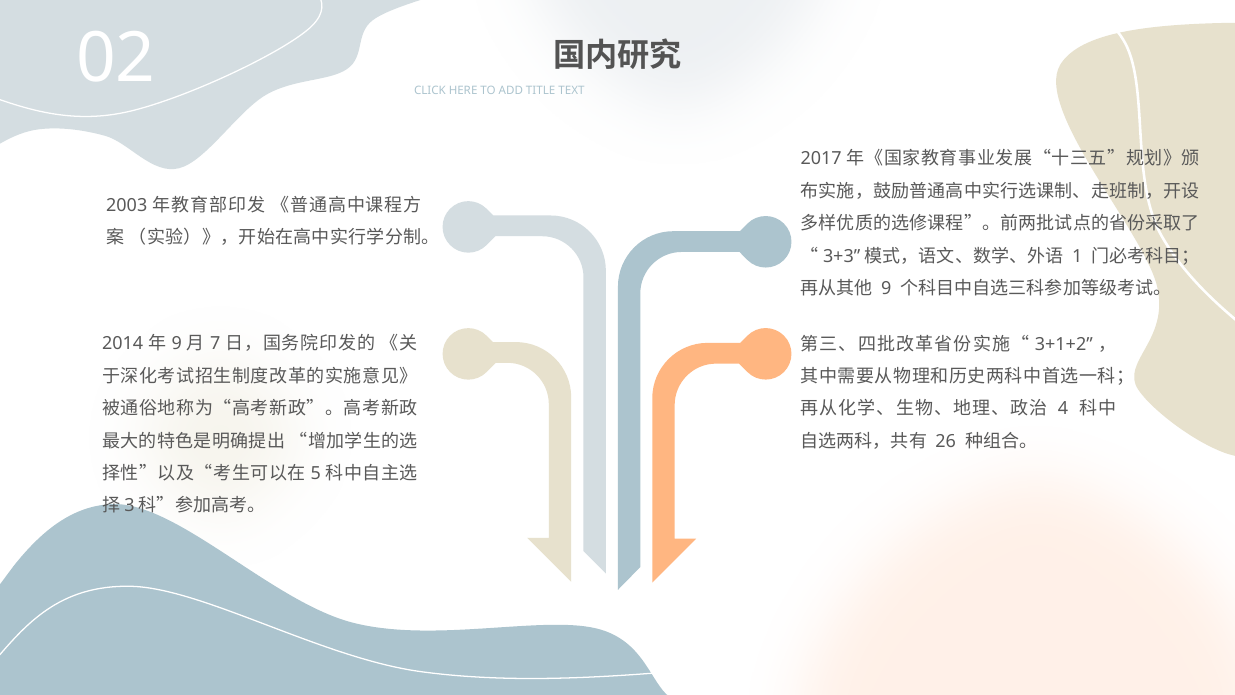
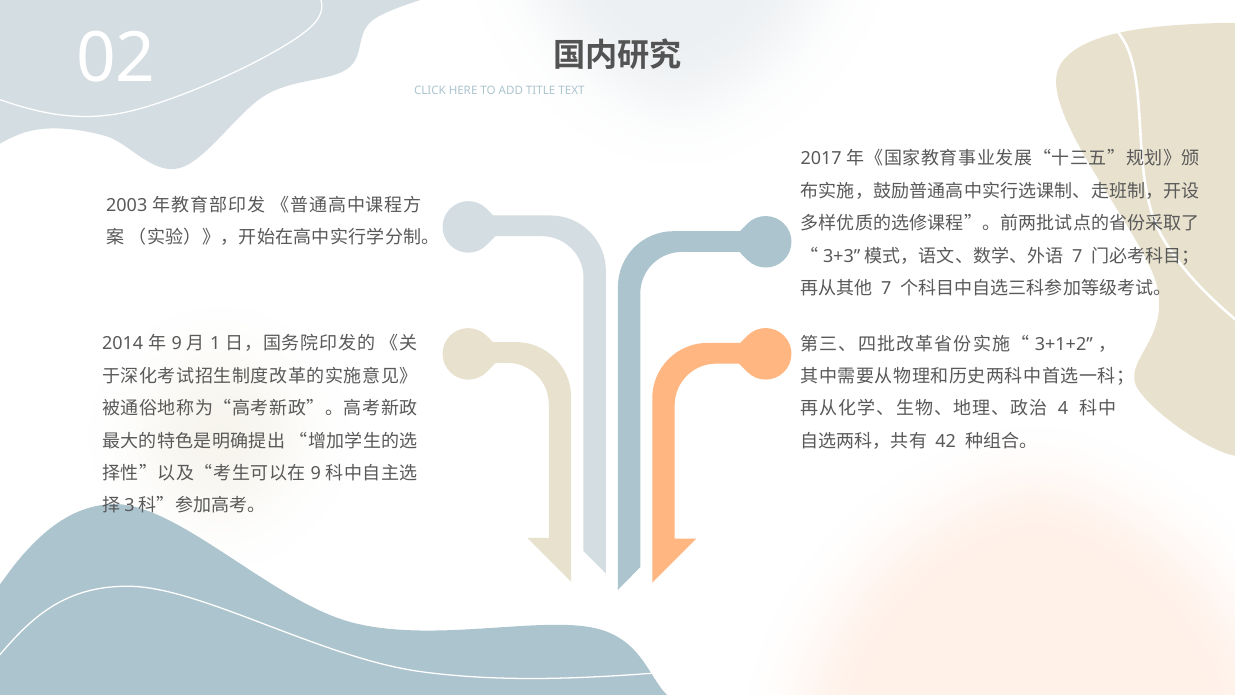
1: 1 -> 7 (1077, 256)
9: 9 -> 7 (886, 288)
7: 7 -> 1 (215, 344)
26: 26 -> 42 (946, 441)
5: 5 -> 9 (316, 473)
